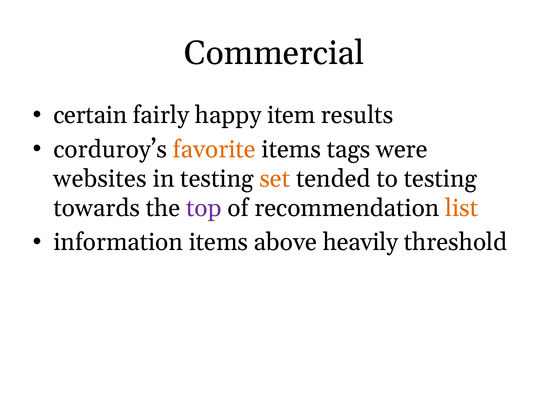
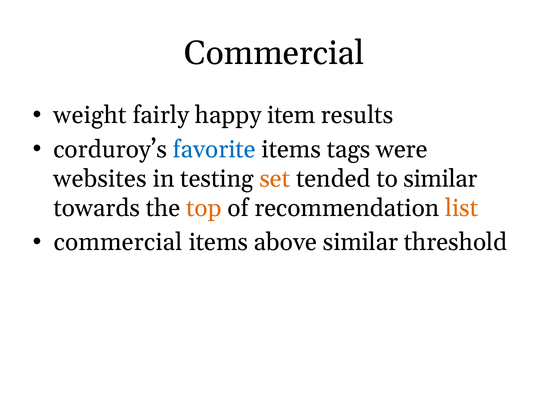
certain: certain -> weight (90, 115)
favorite colour: orange -> blue (214, 149)
to testing: testing -> similar (440, 179)
top colour: purple -> orange (204, 208)
information: information -> commercial (118, 242)
above heavily: heavily -> similar (360, 242)
